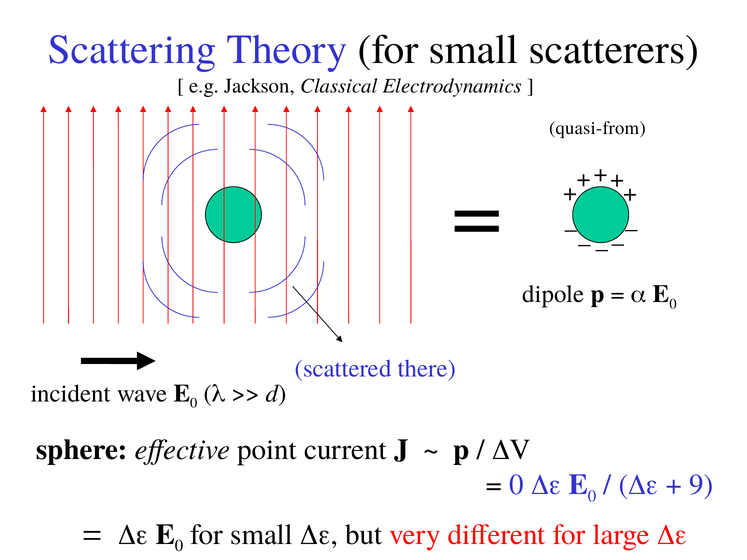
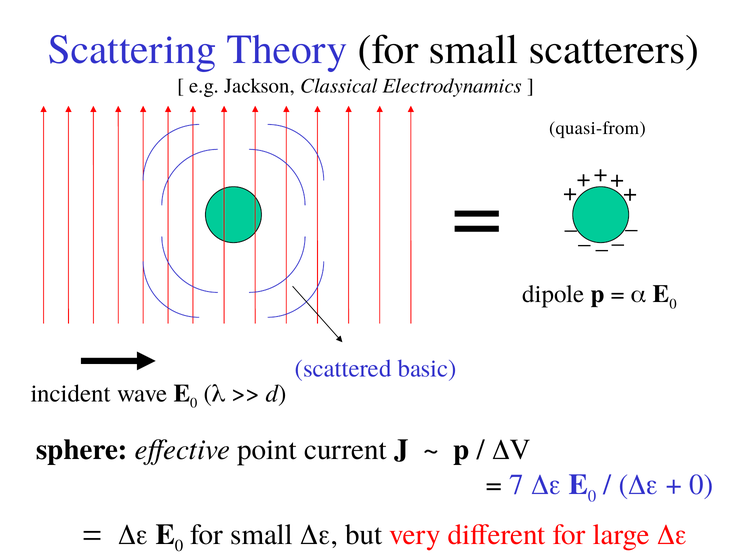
there: there -> basic (427, 369)
0: 0 -> 7 (517, 485)
9: 9 -> 0 (701, 485)
